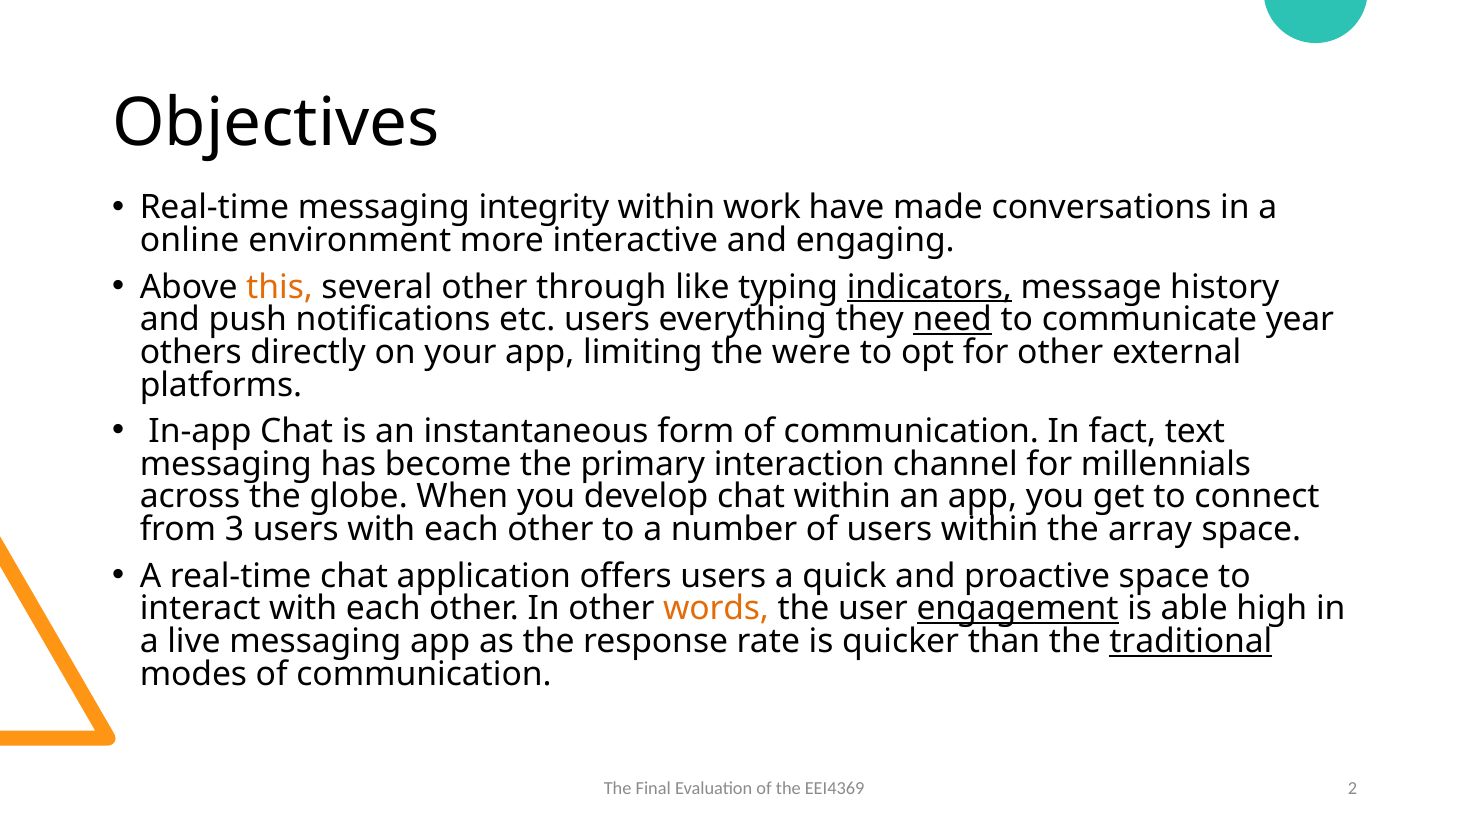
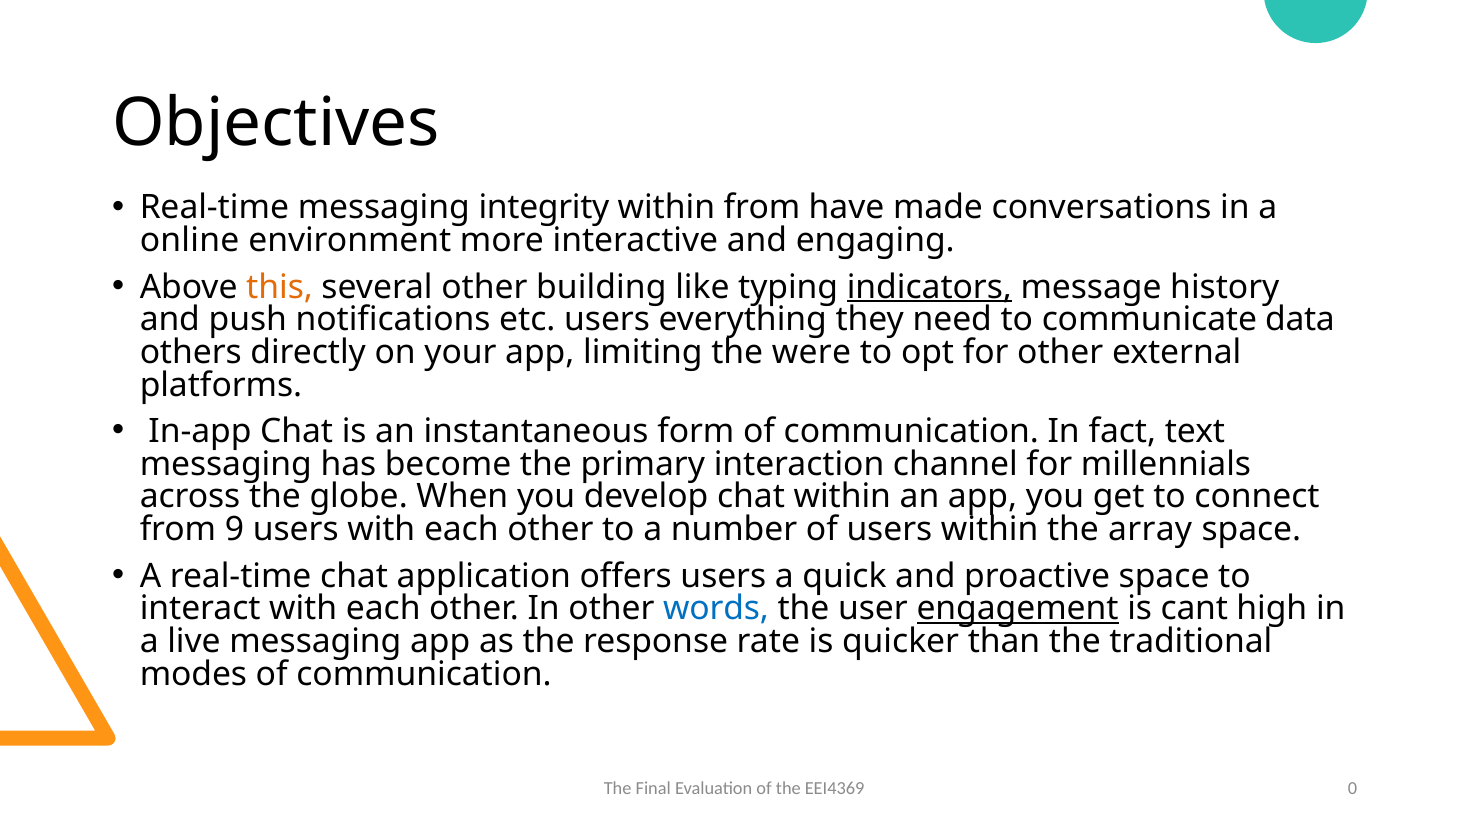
within work: work -> from (762, 208)
through: through -> building (601, 287)
need underline: present -> none (952, 320)
year: year -> data (1300, 320)
3: 3 -> 9 (235, 530)
words colour: orange -> blue (716, 609)
able: able -> cant (1194, 609)
traditional underline: present -> none (1191, 642)
2: 2 -> 0 (1352, 789)
